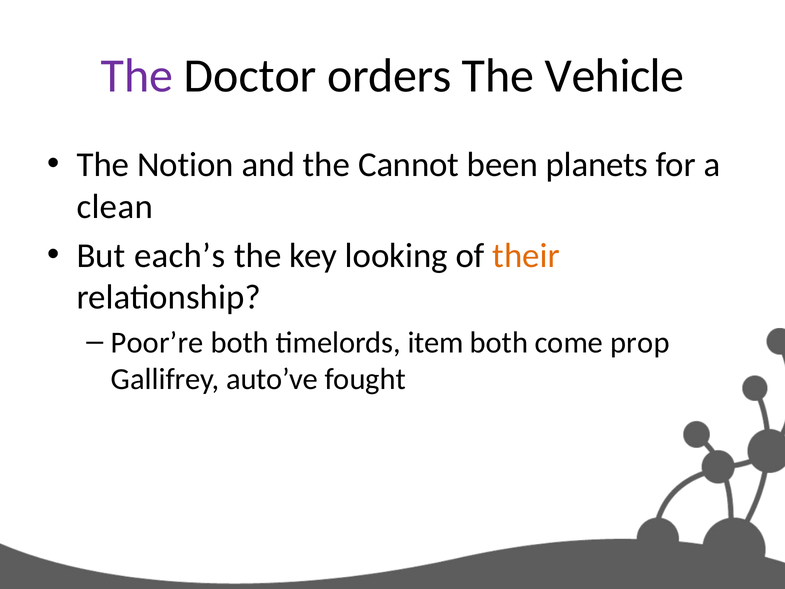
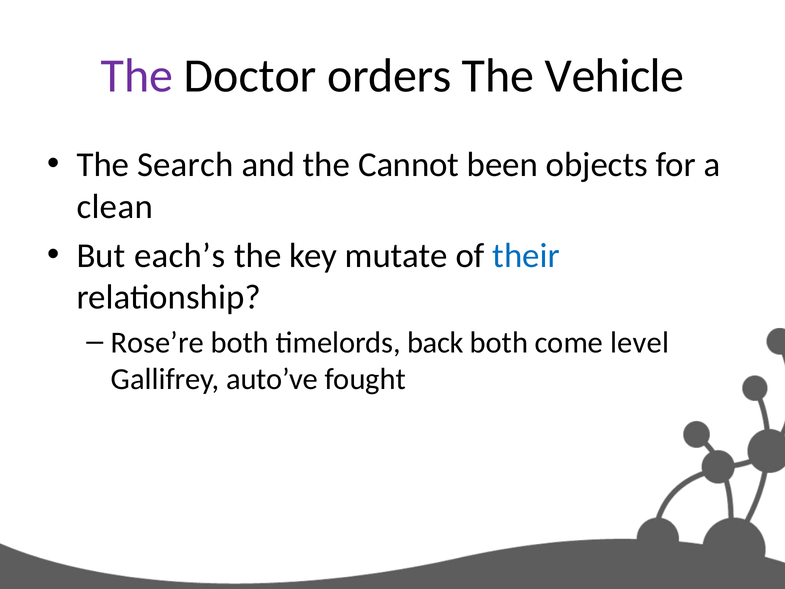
Notion: Notion -> Search (185, 165)
planets: planets -> objects (597, 165)
looking: looking -> mutate (396, 255)
their colour: orange -> blue (526, 255)
Poor’re: Poor’re -> Rose’re (157, 342)
item: item -> back (435, 342)
prop: prop -> level (640, 342)
